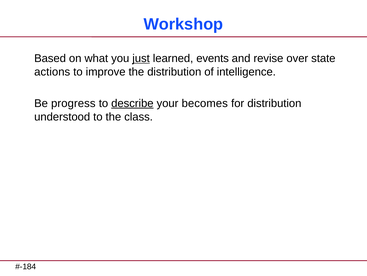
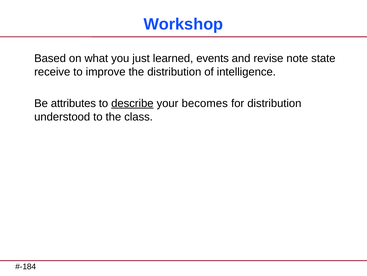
just underline: present -> none (141, 58)
over: over -> note (297, 58)
actions: actions -> receive (52, 72)
progress: progress -> attributes (73, 103)
